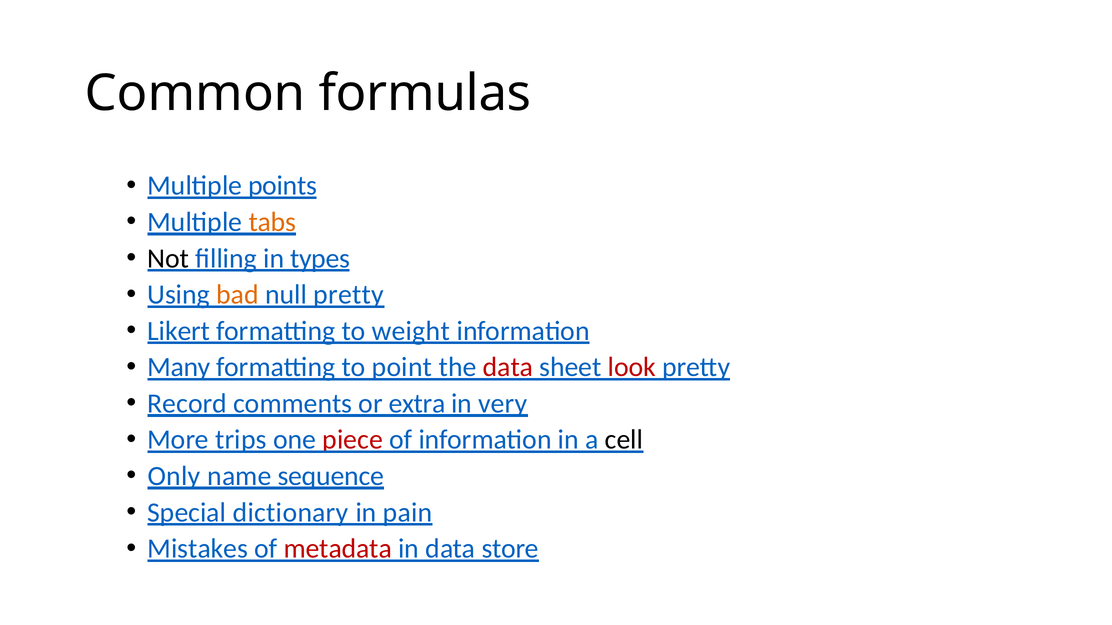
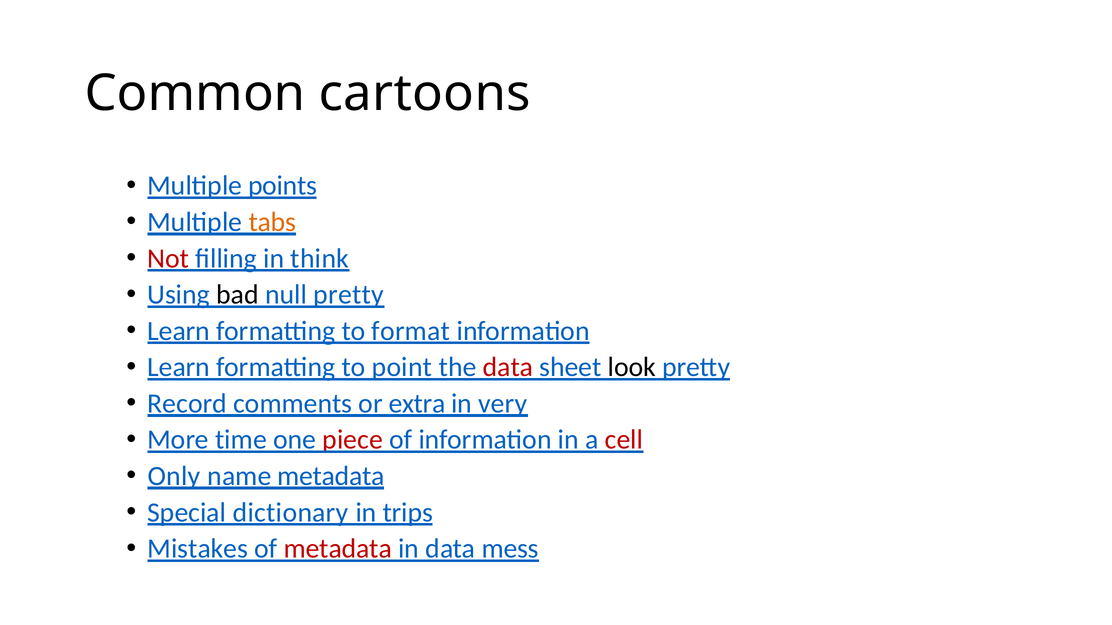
formulas: formulas -> cartoons (425, 93)
Not colour: black -> red (168, 259)
types: types -> think (320, 259)
bad colour: orange -> black (238, 295)
Likert: Likert -> Learn (179, 331)
weight: weight -> format (411, 331)
Many: Many -> Learn (179, 367)
look colour: red -> black (632, 367)
trips: trips -> time (241, 440)
cell colour: black -> red (624, 440)
name sequence: sequence -> metadata (331, 476)
pain: pain -> trips (408, 513)
store: store -> mess (510, 549)
